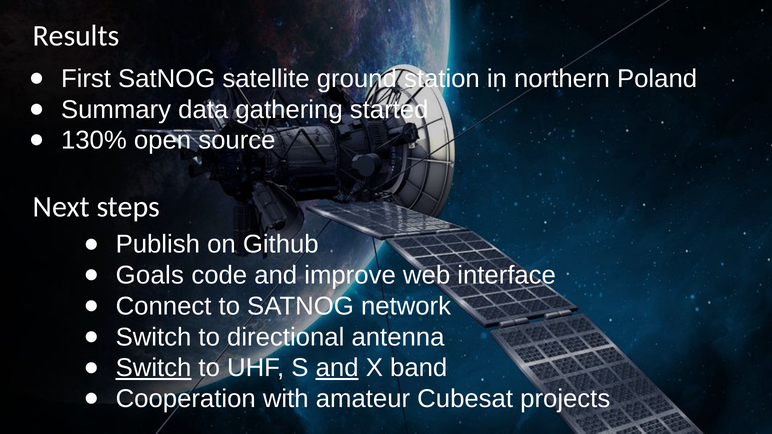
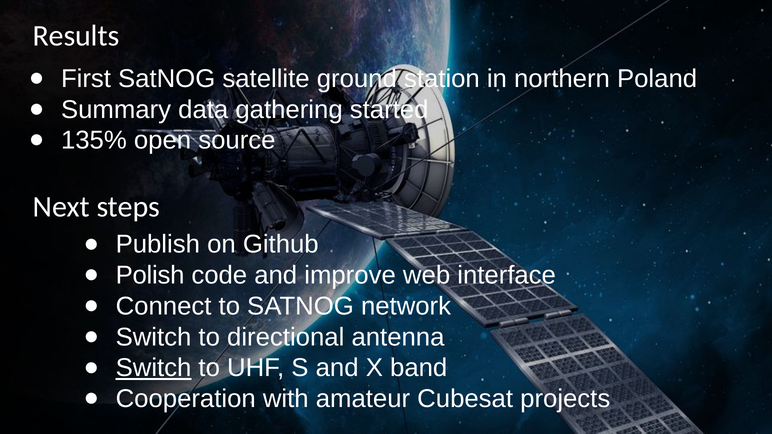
130%: 130% -> 135% (94, 140)
Goals: Goals -> Polish (150, 276)
and underline: present -> none (337, 368)
